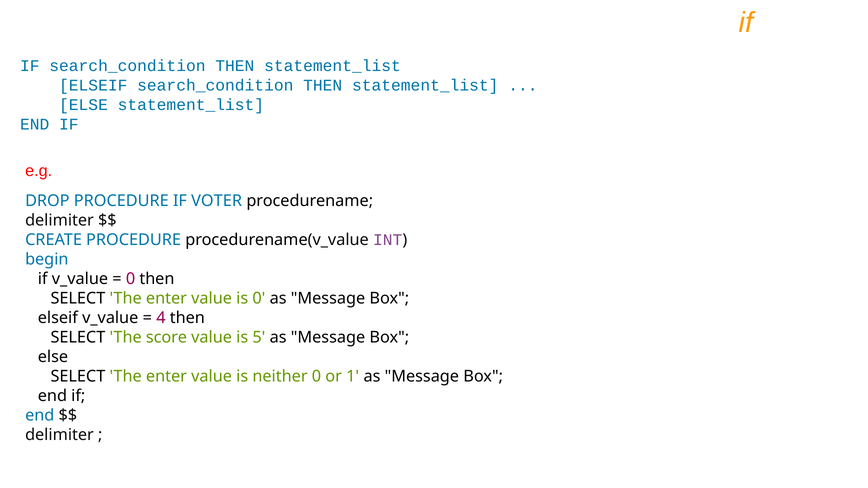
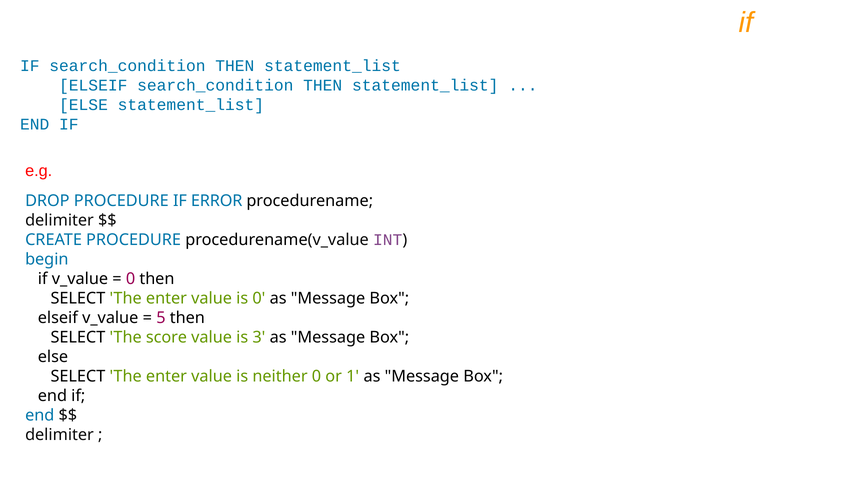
VOTER: VOTER -> ERROR (217, 201)
4: 4 -> 5 (161, 318)
5: 5 -> 3 (259, 338)
